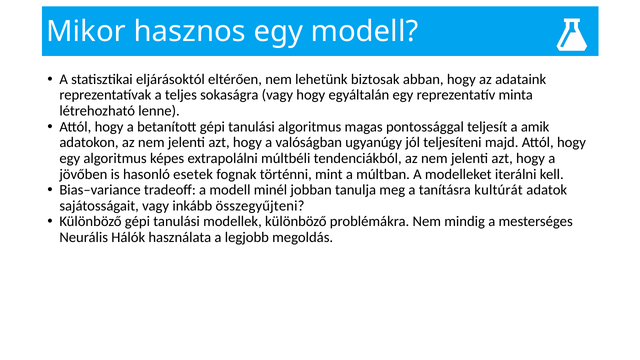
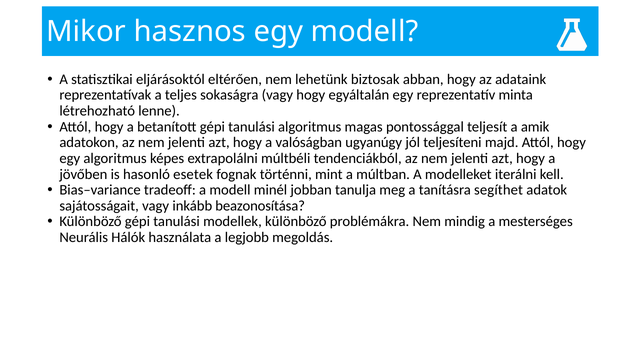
kultúrát: kultúrát -> segíthet (499, 190)
összegyűjteni: összegyűjteni -> beazonosítása (260, 206)
